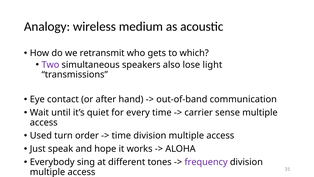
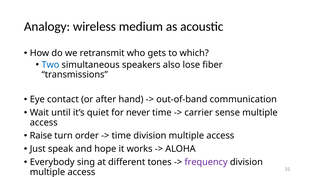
Two colour: purple -> blue (50, 65)
light: light -> fiber (212, 65)
every: every -> never (138, 112)
Used: Used -> Raise (41, 135)
